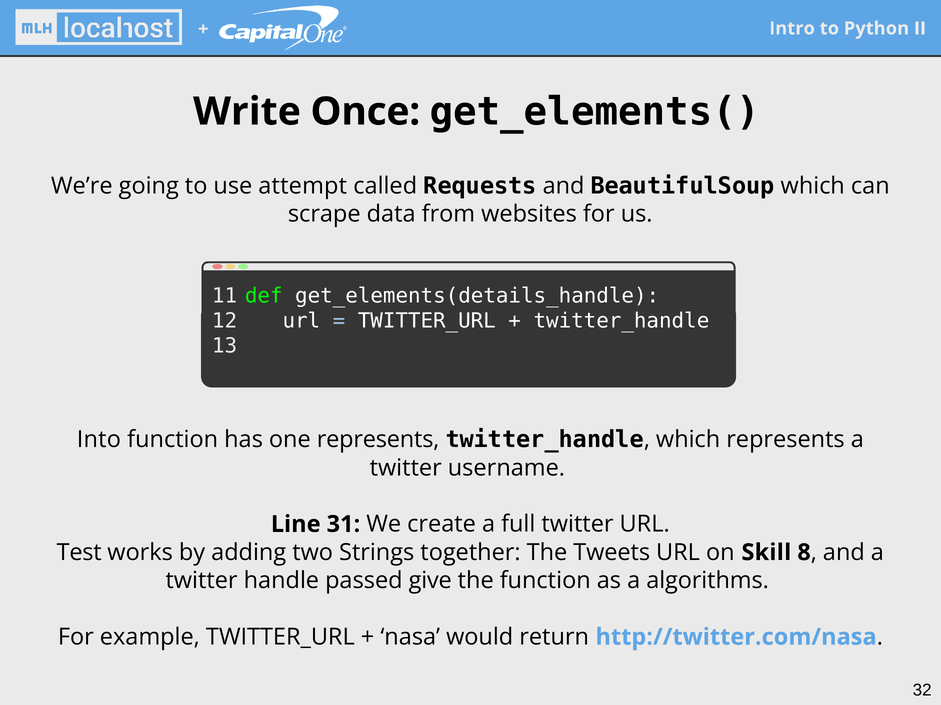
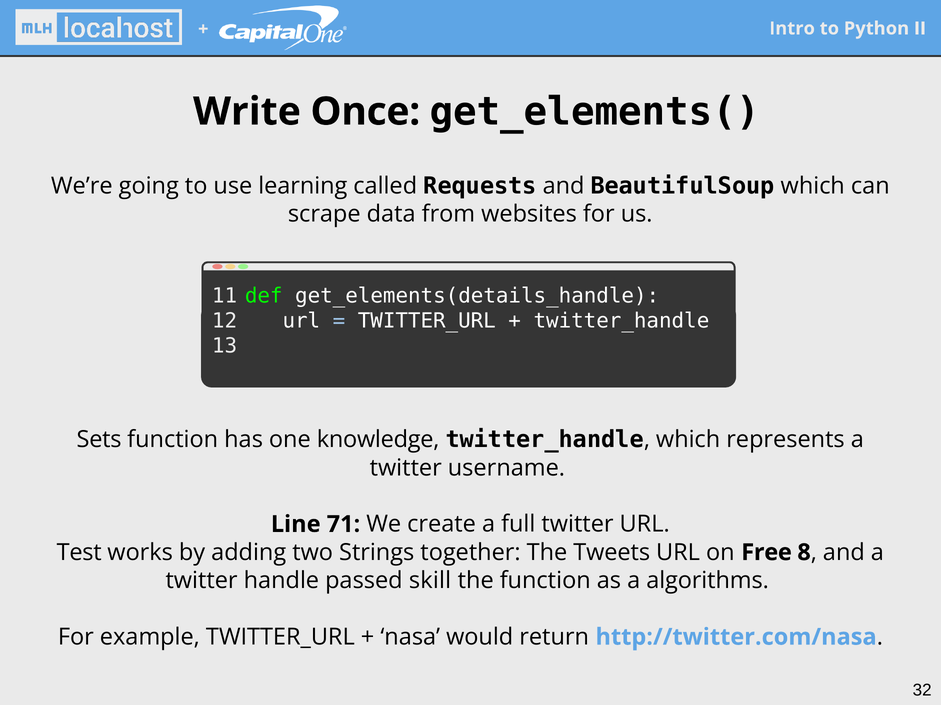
attempt: attempt -> learning (303, 186)
Into: Into -> Sets (99, 440)
one represents: represents -> knowledge (378, 440)
31: 31 -> 71 (343, 525)
Skill: Skill -> Free (766, 553)
give: give -> skill (430, 581)
